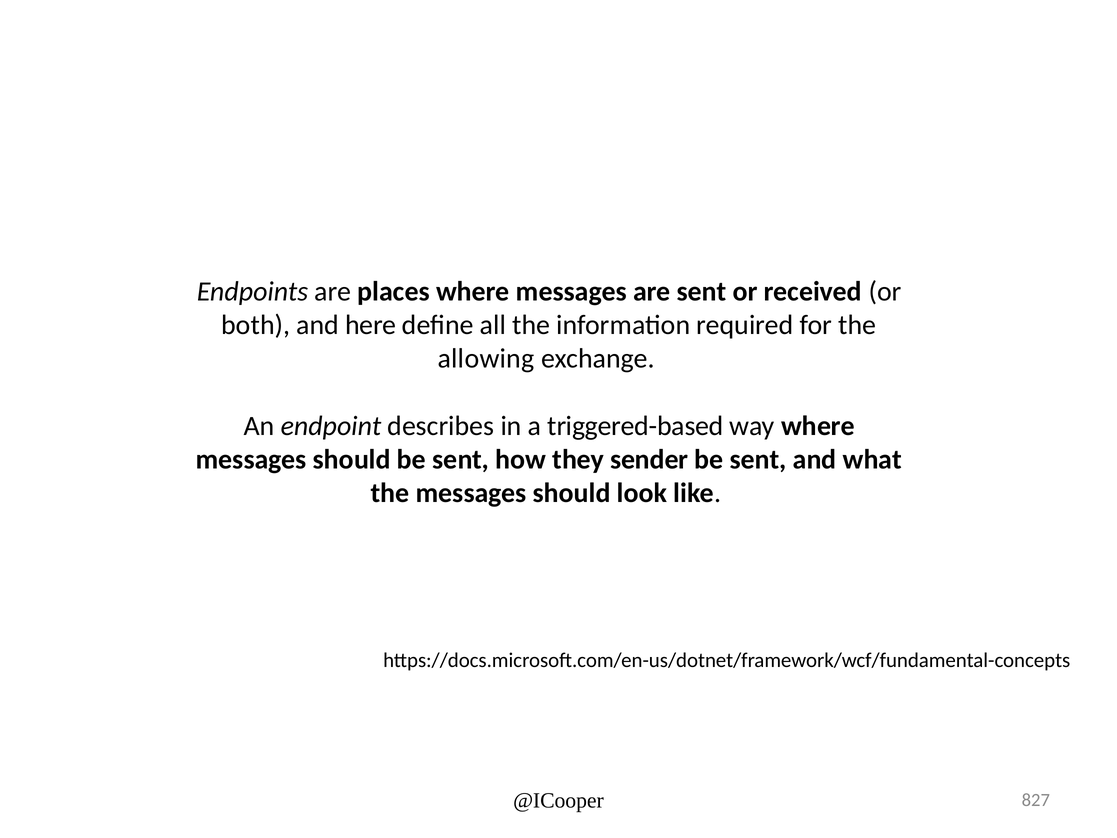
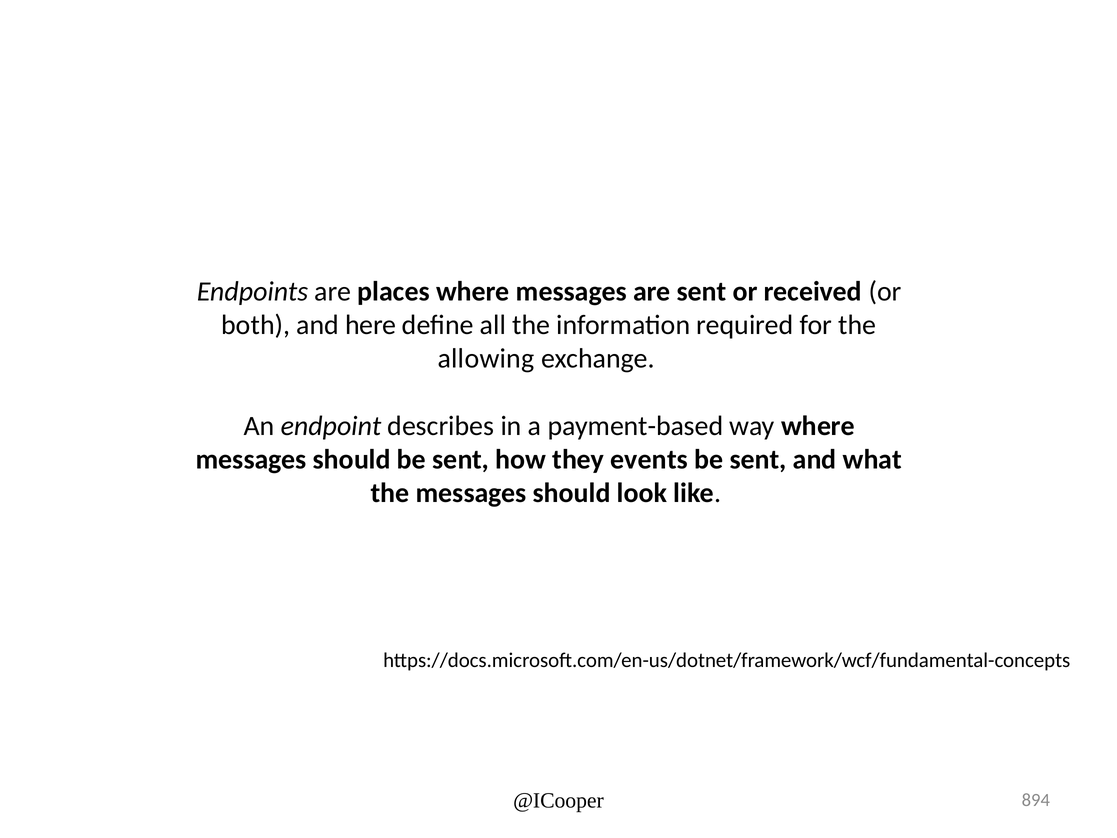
triggered-based: triggered-based -> payment-based (635, 426)
sender: sender -> events (649, 459)
827: 827 -> 894 (1036, 800)
